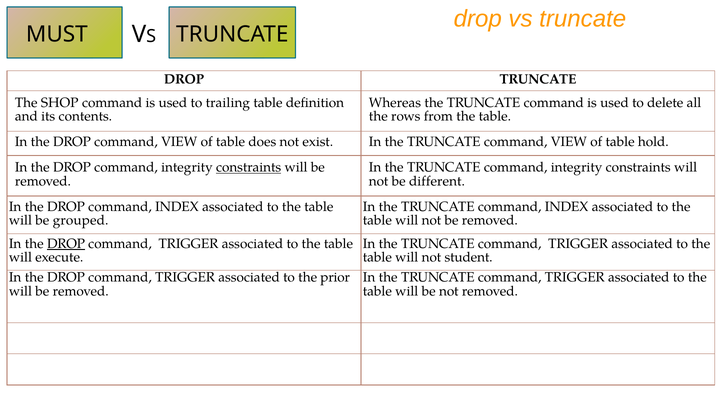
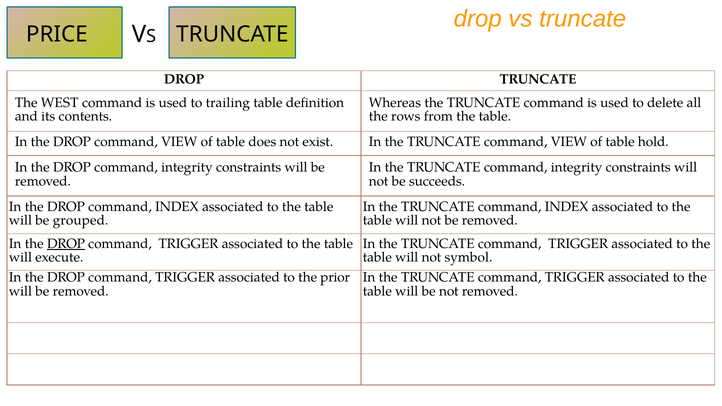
MUST: MUST -> PRICE (57, 34)
SHOP: SHOP -> WEST (60, 103)
constraints underline: present -> none (249, 168)
different: different -> succeeds (437, 181)
student: student -> symbol (468, 257)
